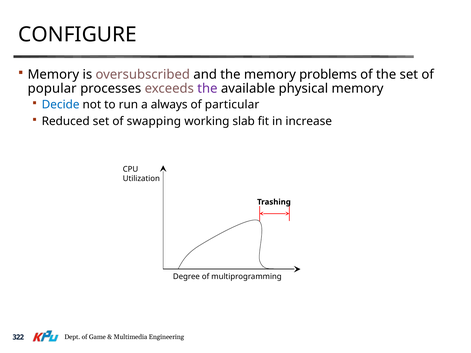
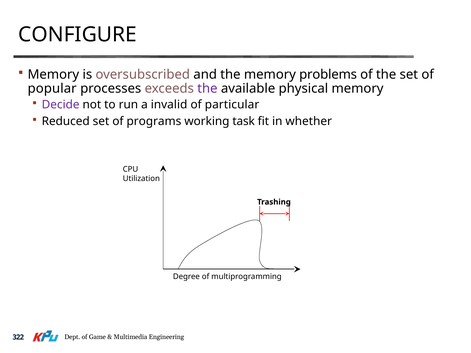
Decide colour: blue -> purple (61, 105)
always: always -> invalid (169, 105)
swapping: swapping -> programs (154, 121)
slab: slab -> task (244, 121)
increase: increase -> whether (309, 121)
